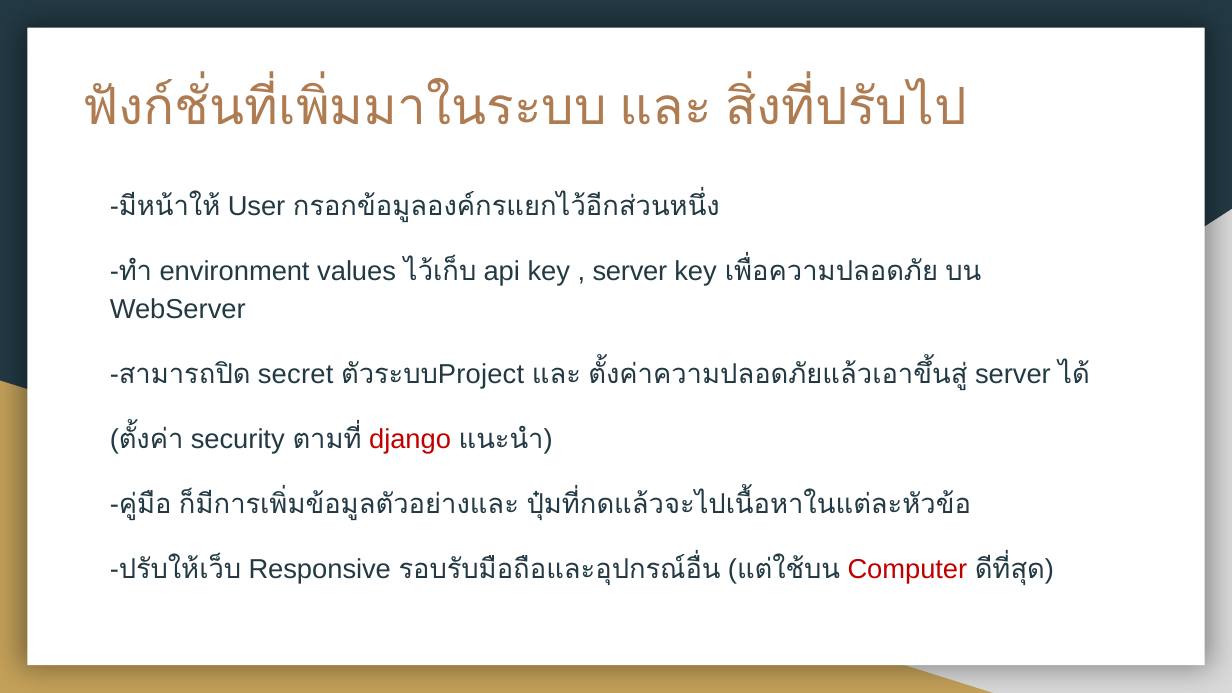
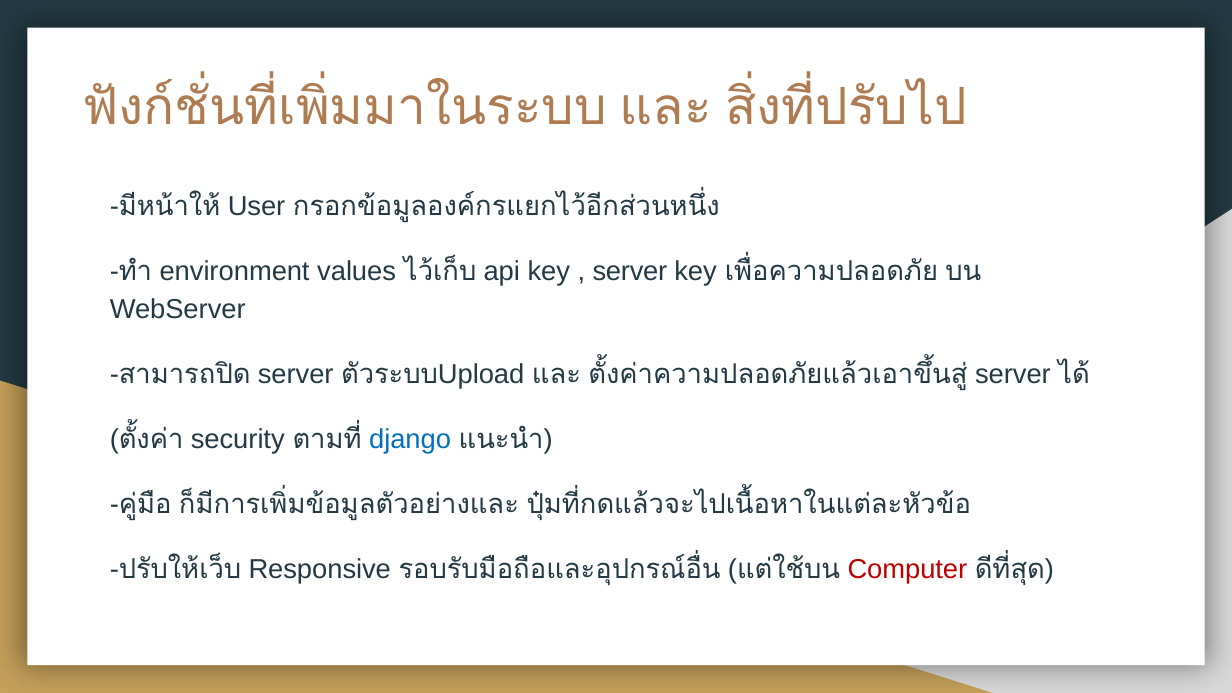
secret: secret -> server (296, 374)
Project: Project -> Upload (481, 374)
django colour: red -> blue (410, 439)
